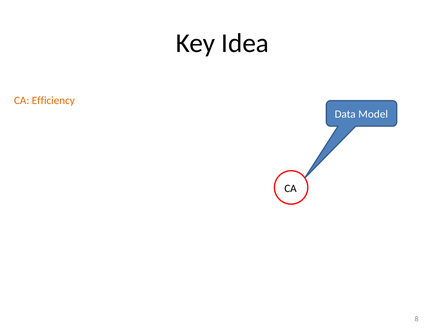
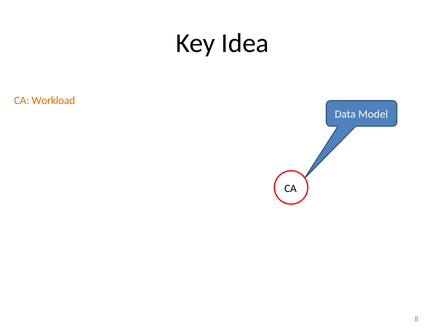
Efficiency: Efficiency -> Workload (53, 100)
